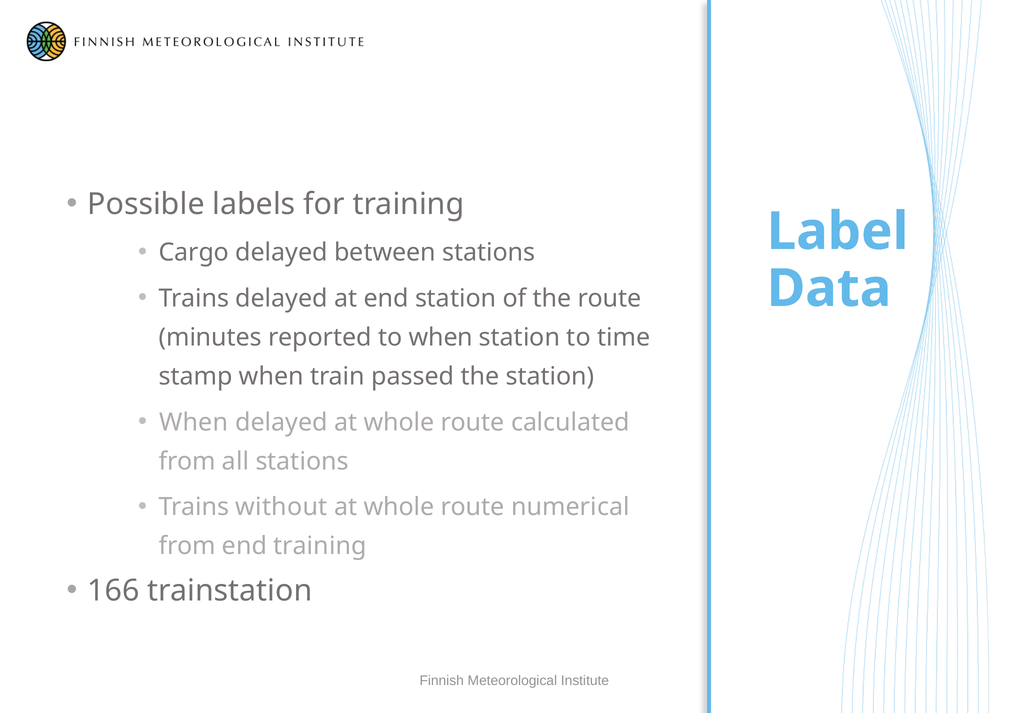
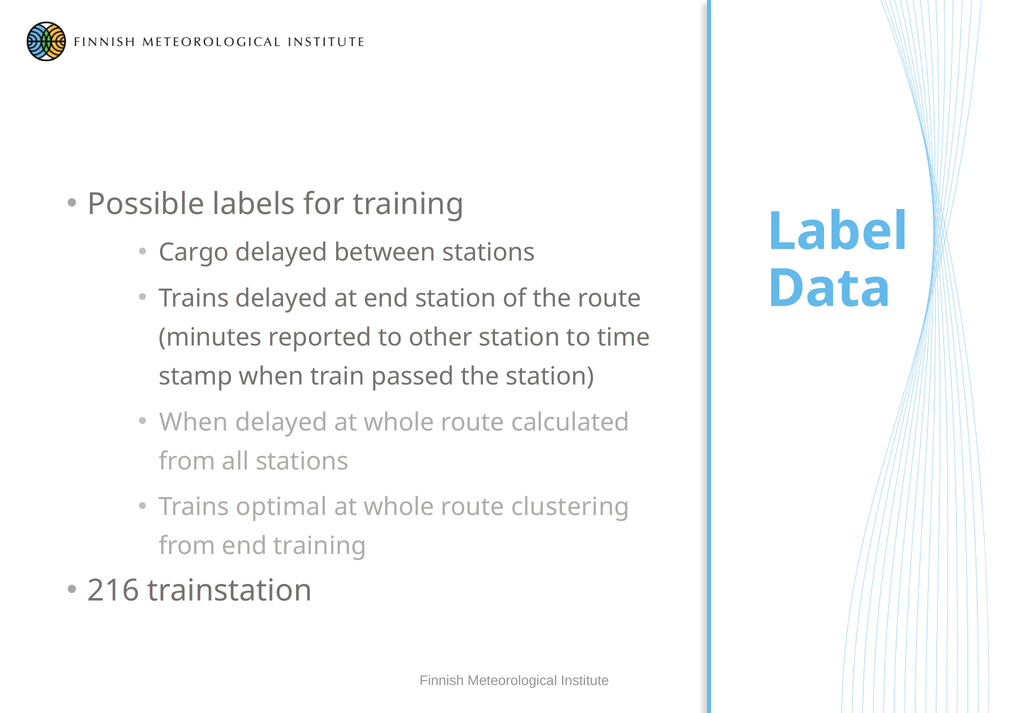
to when: when -> other (441, 337)
without: without -> optimal (281, 507)
numerical: numerical -> clustering (570, 507)
166: 166 -> 216 (113, 591)
